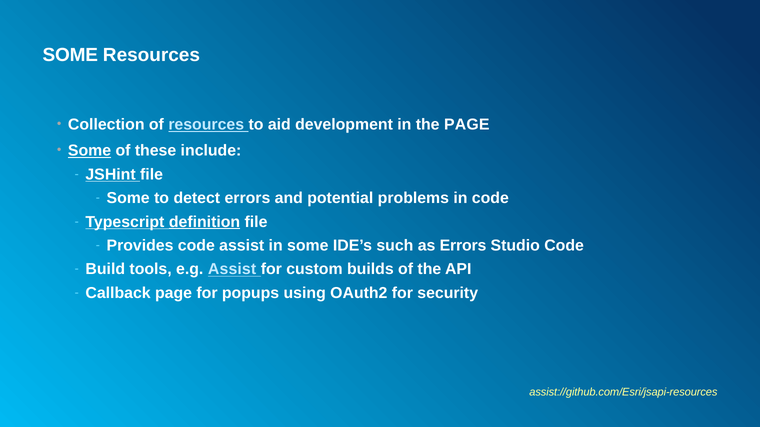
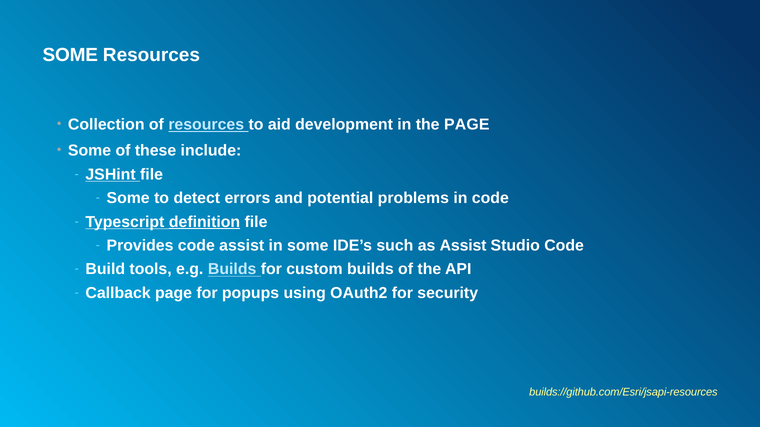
Some underline: present -> none (90, 151)
as Errors: Errors -> Assist (463, 246)
e.g Assist: Assist -> Builds (232, 270)
assist://github.com/Esri/jsapi-resources: assist://github.com/Esri/jsapi-resources -> builds://github.com/Esri/jsapi-resources (623, 393)
